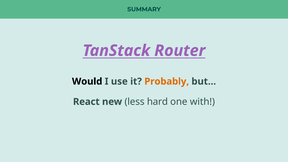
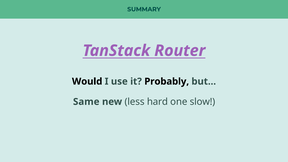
Probably colour: orange -> black (167, 81)
React: React -> Same (86, 102)
with: with -> slow (202, 102)
